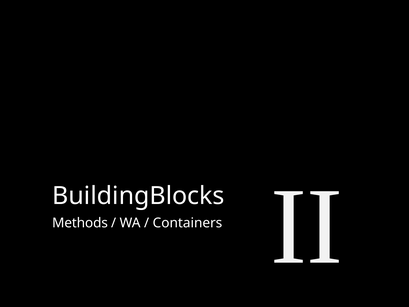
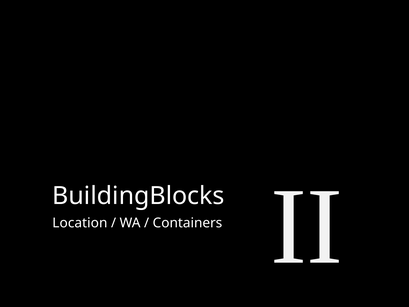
Methods: Methods -> Location (80, 223)
